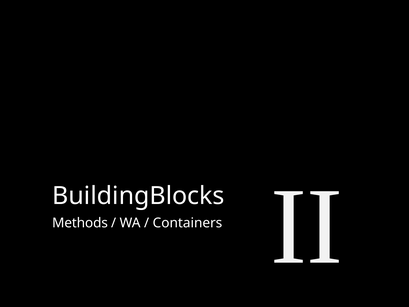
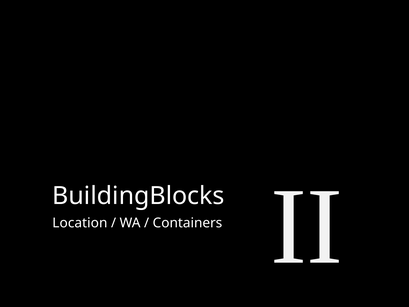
Methods: Methods -> Location (80, 223)
